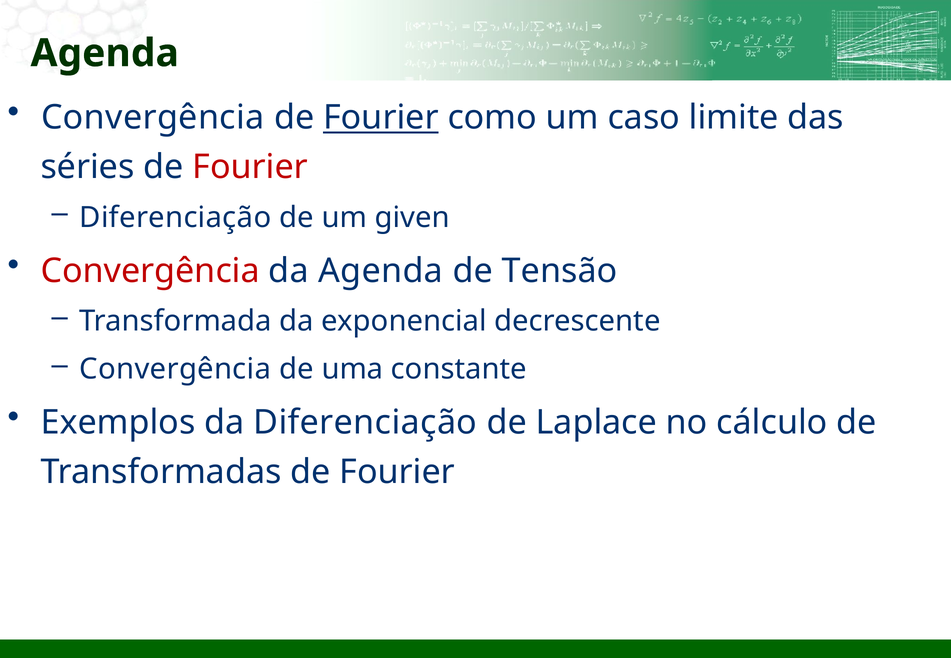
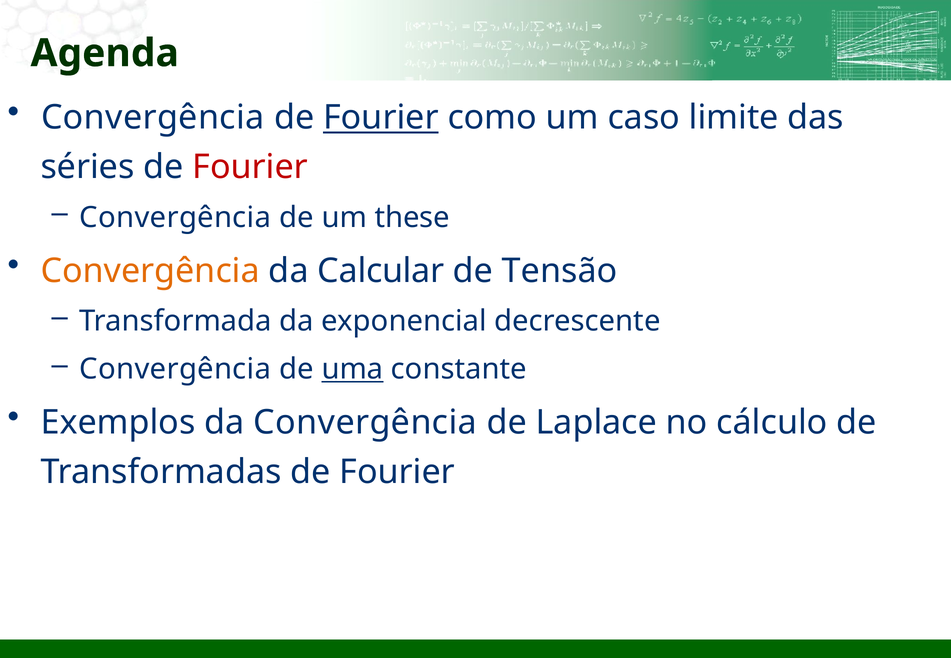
Diferenciação: Diferenciação -> Convergência (175, 218)
given: given -> these (412, 218)
Convergência colour: red -> orange (150, 271)
da Agenda: Agenda -> Calcular (381, 271)
uma underline: none -> present (352, 369)
da Diferenciação: Diferenciação -> Convergência (365, 423)
